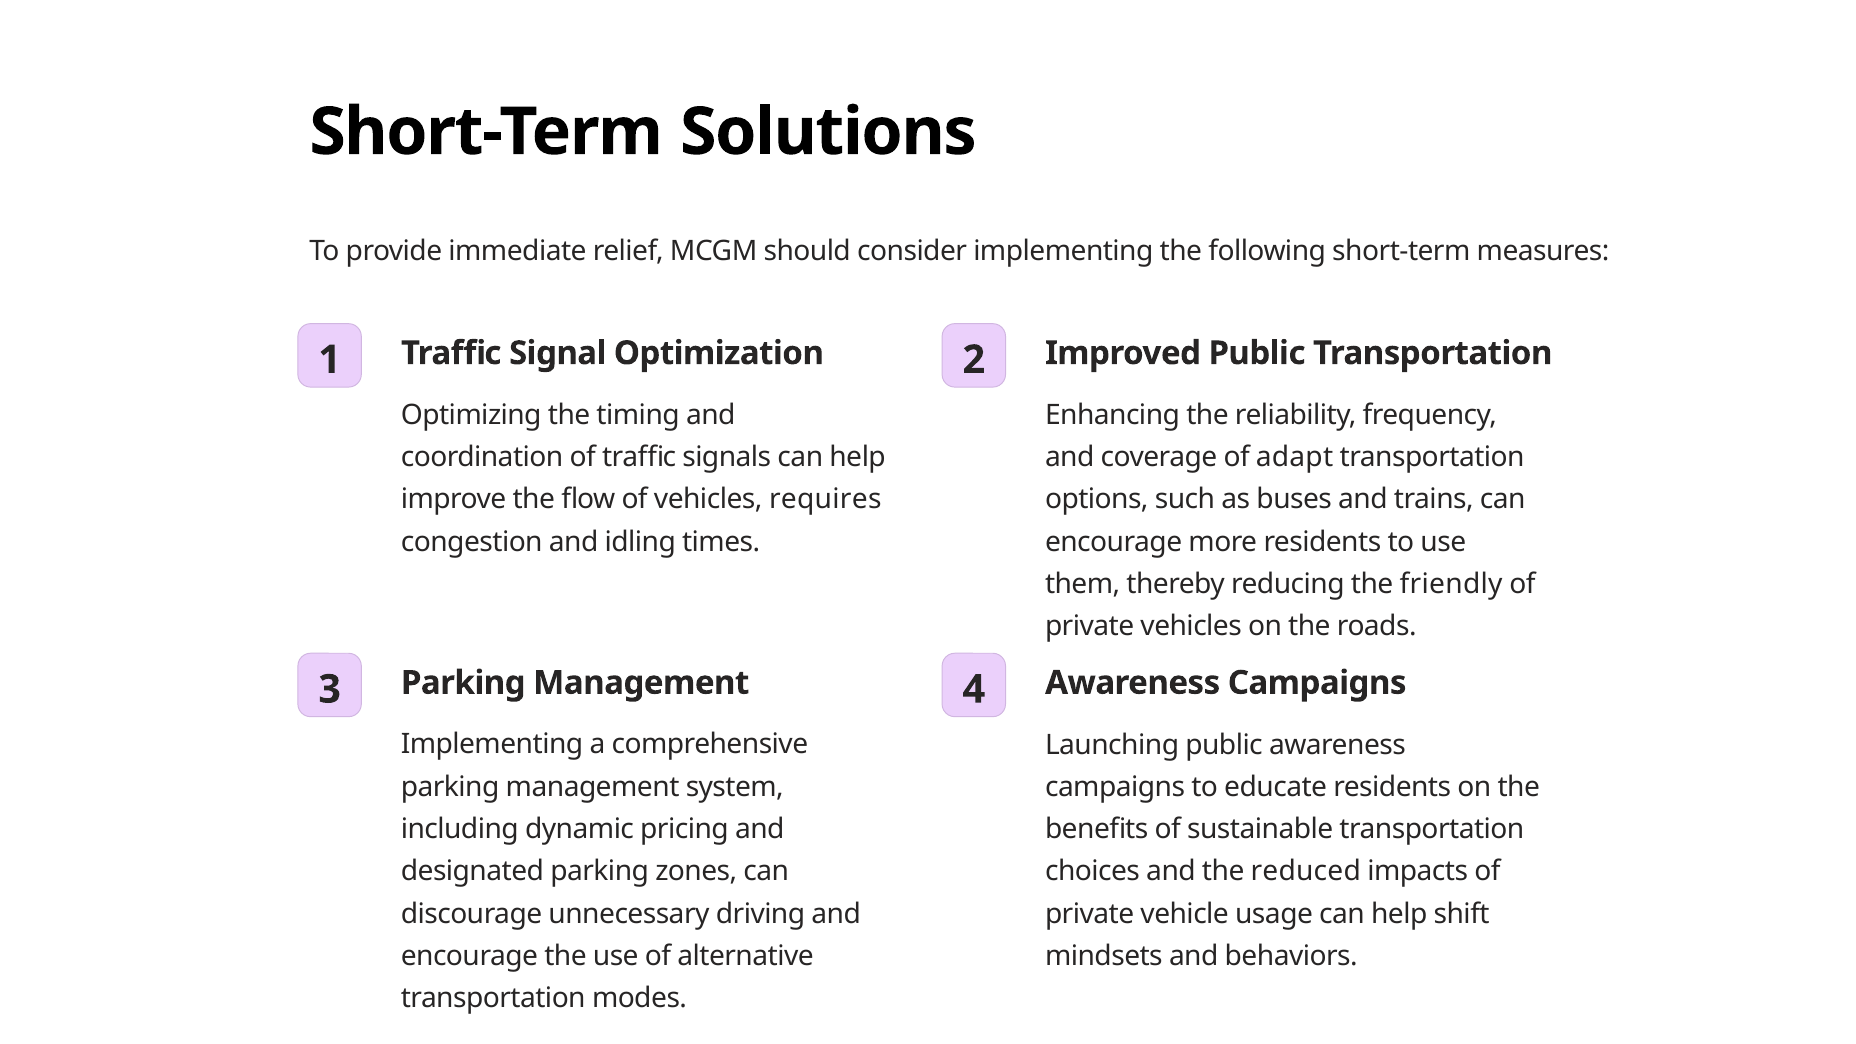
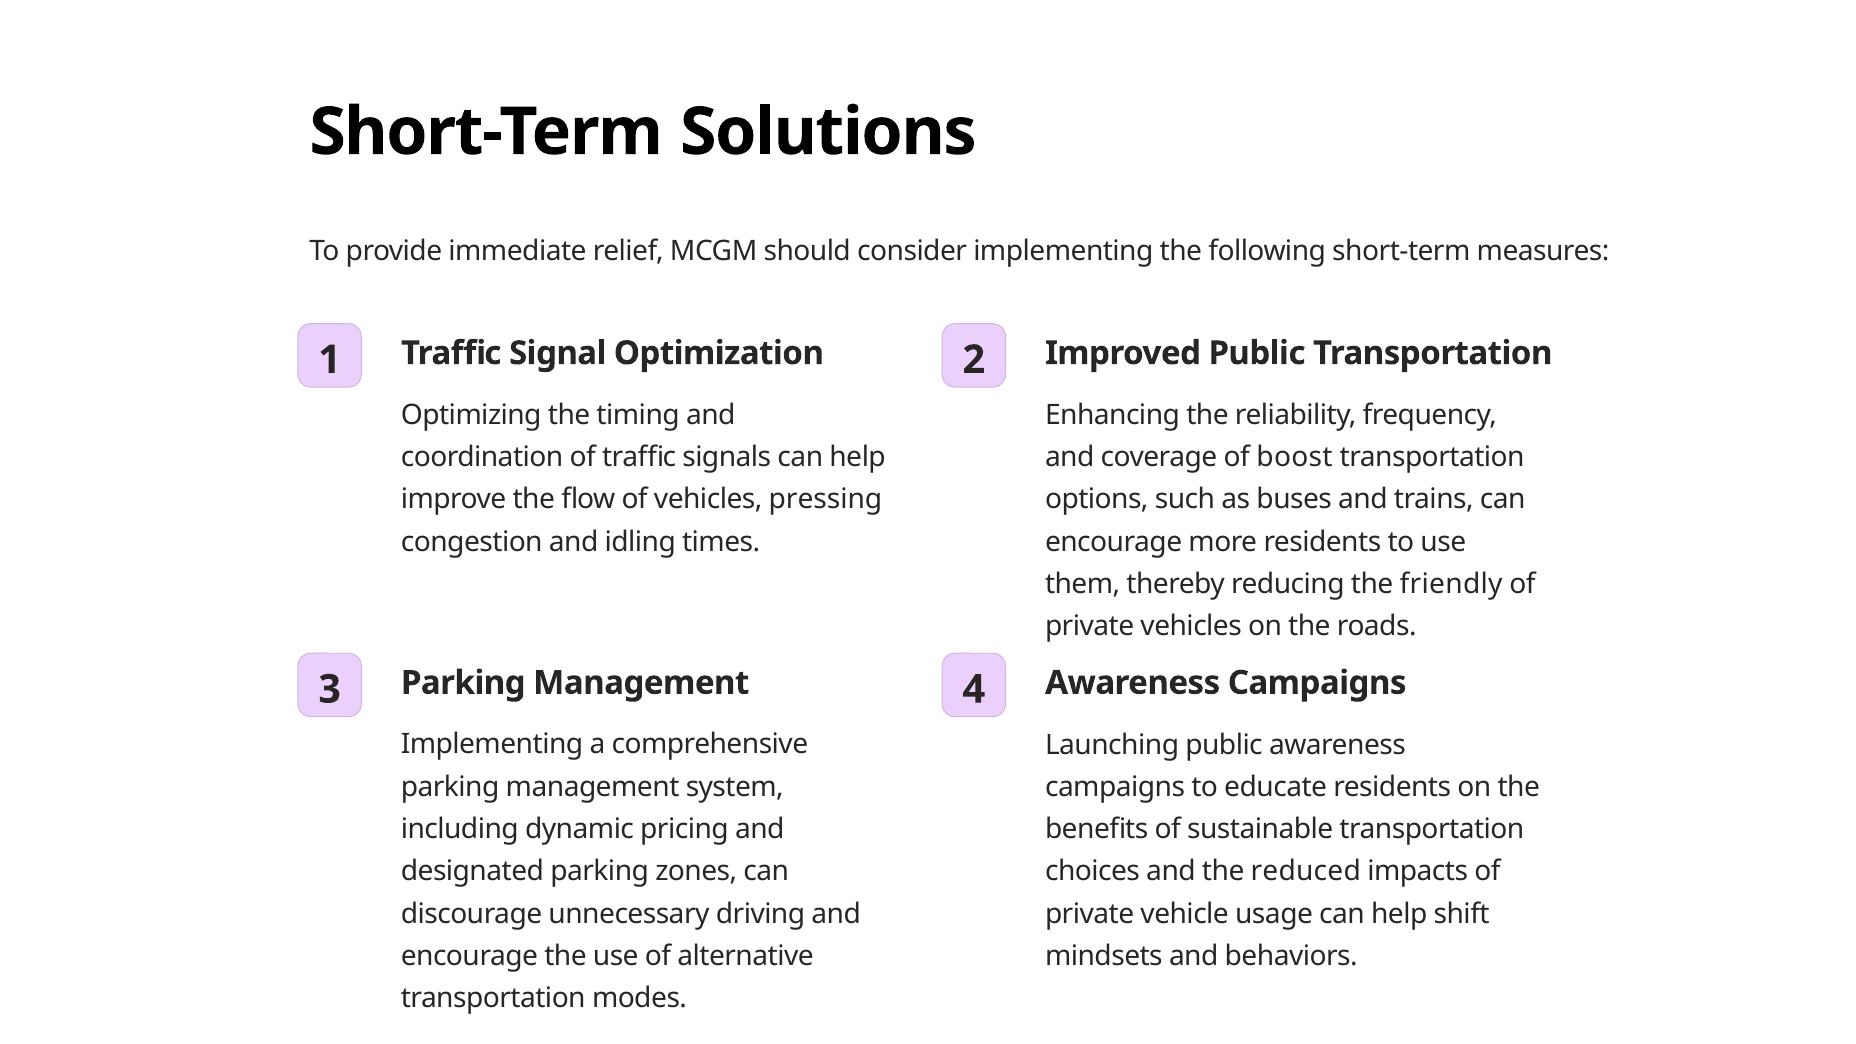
adapt: adapt -> boost (1295, 457)
requires: requires -> pressing (825, 500)
